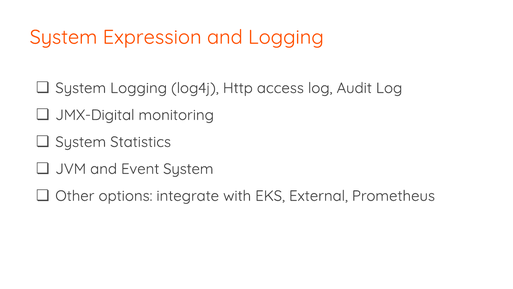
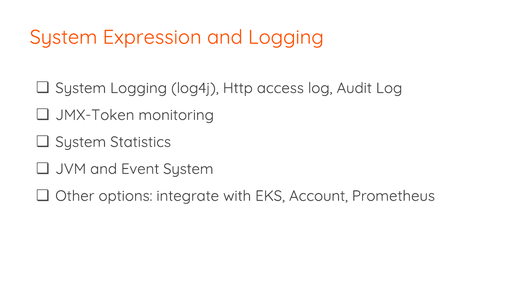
JMX-Digital: JMX-Digital -> JMX-Token (95, 115)
External: External -> Account (319, 196)
